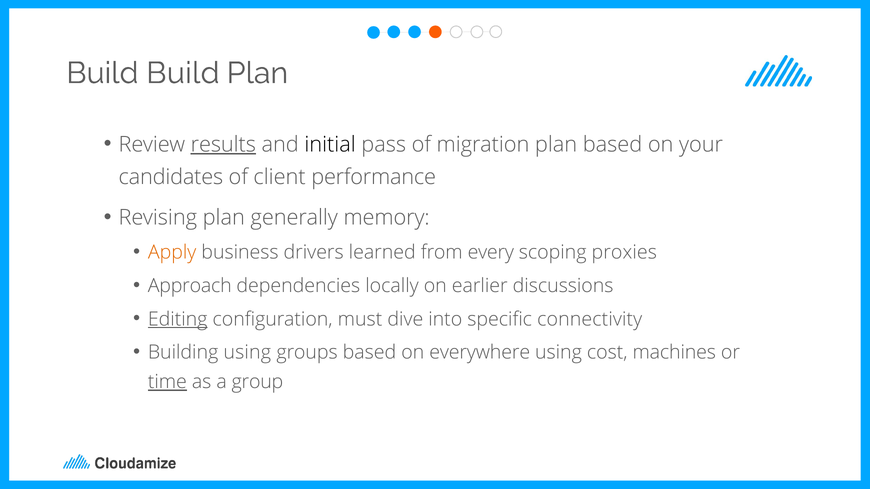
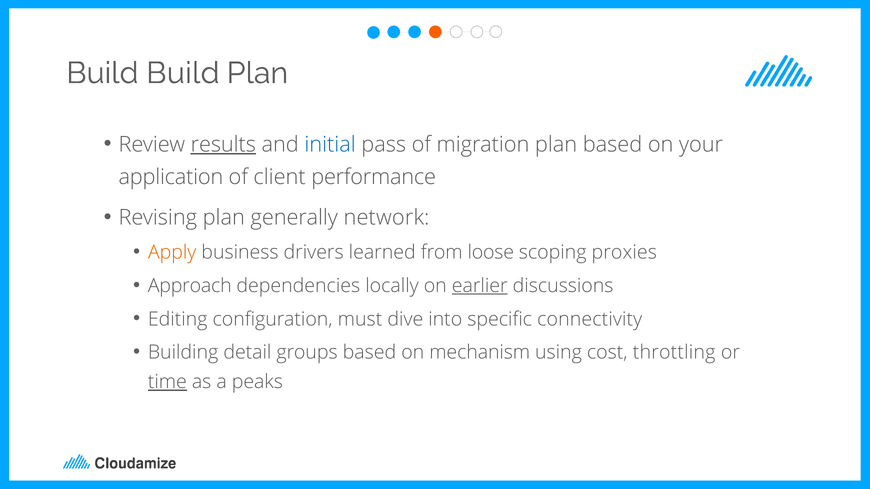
initial colour: black -> blue (330, 144)
candidates: candidates -> application (171, 177)
memory: memory -> network (386, 218)
every: every -> loose (491, 252)
earlier underline: none -> present (480, 286)
Editing underline: present -> none (178, 319)
Building using: using -> detail (247, 353)
everywhere: everywhere -> mechanism (480, 353)
machines: machines -> throttling (674, 353)
group: group -> peaks (257, 382)
